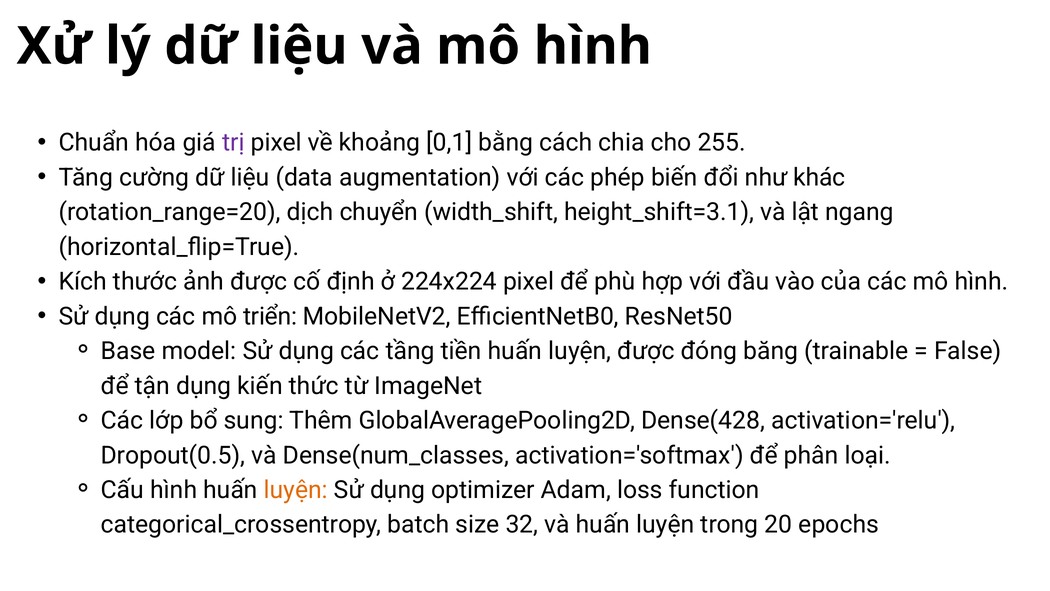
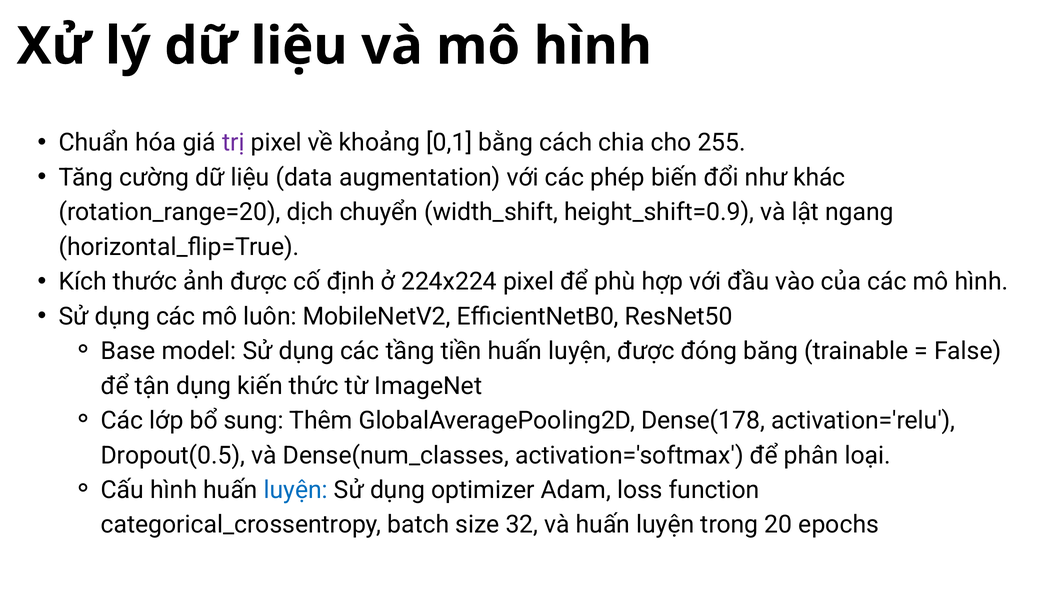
height_shift=3.1: height_shift=3.1 -> height_shift=0.9 (659, 212)
triển: triển -> luôn (270, 316)
Dense(428: Dense(428 -> Dense(178 (703, 420)
luyện colour: orange -> blue (296, 490)
